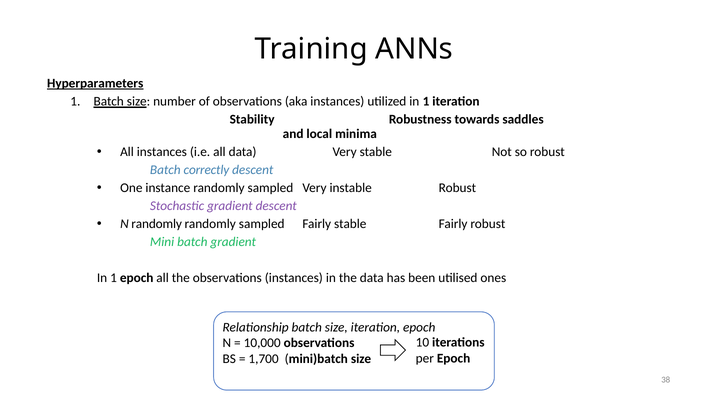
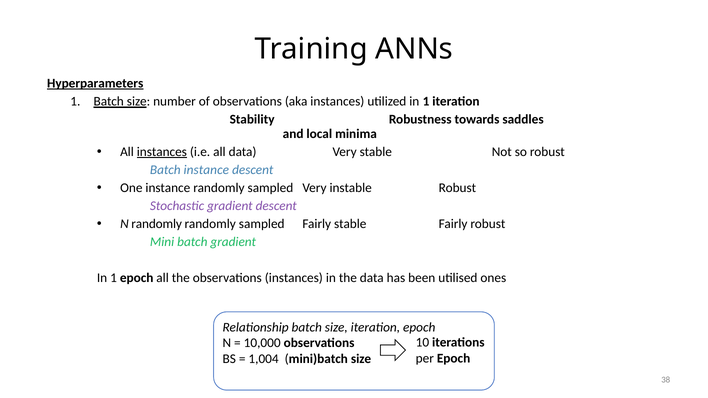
instances underline: none -> present (162, 152)
Batch correctly: correctly -> instance (206, 170)
1,700: 1,700 -> 1,004 (264, 359)
